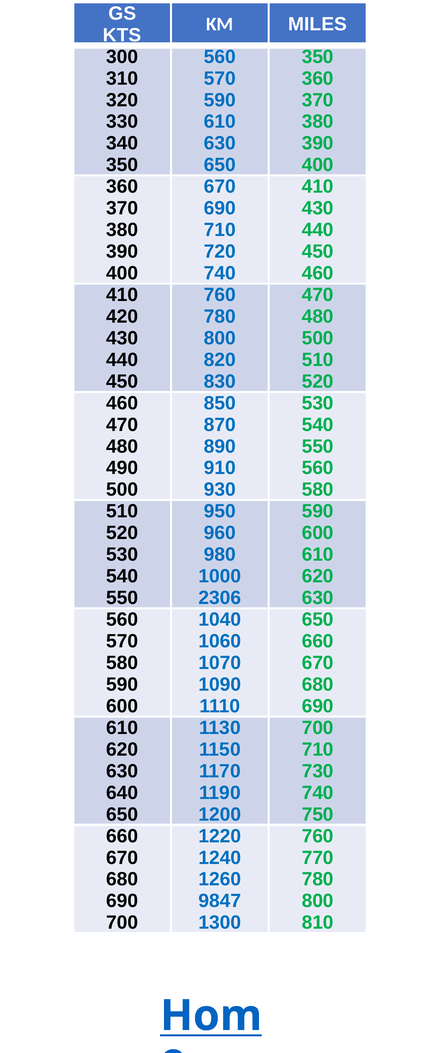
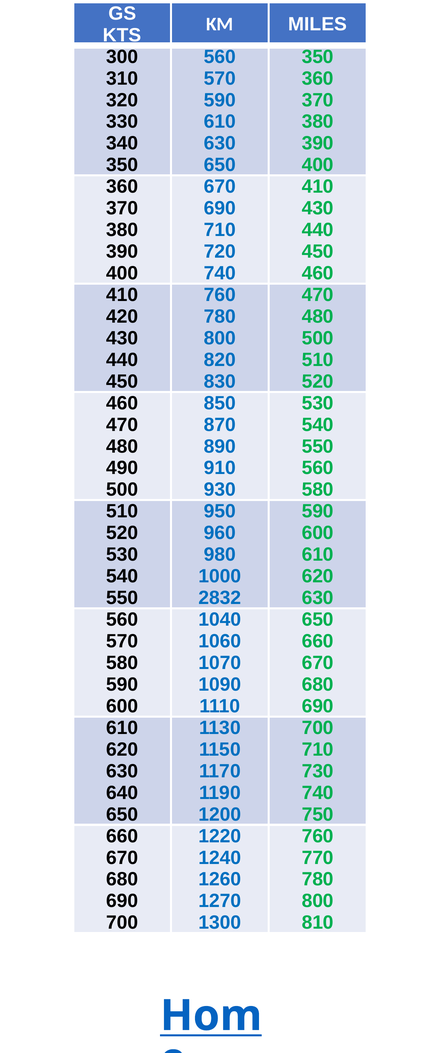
2306: 2306 -> 2832 (220, 598)
9847: 9847 -> 1270 (220, 901)
